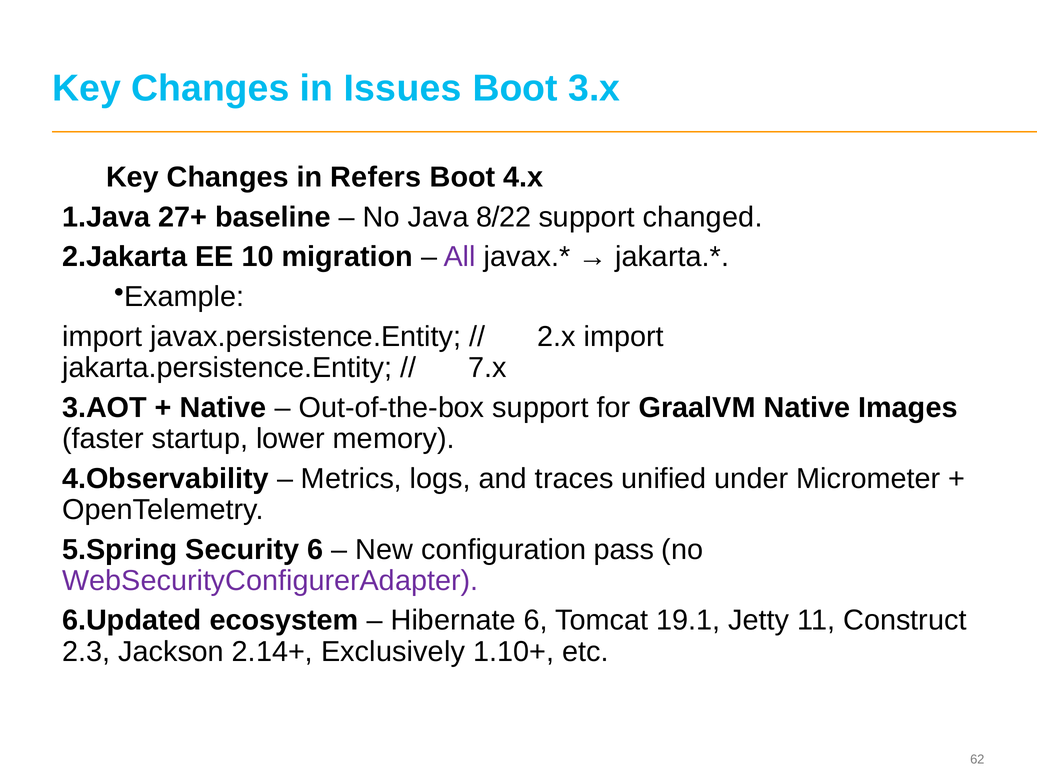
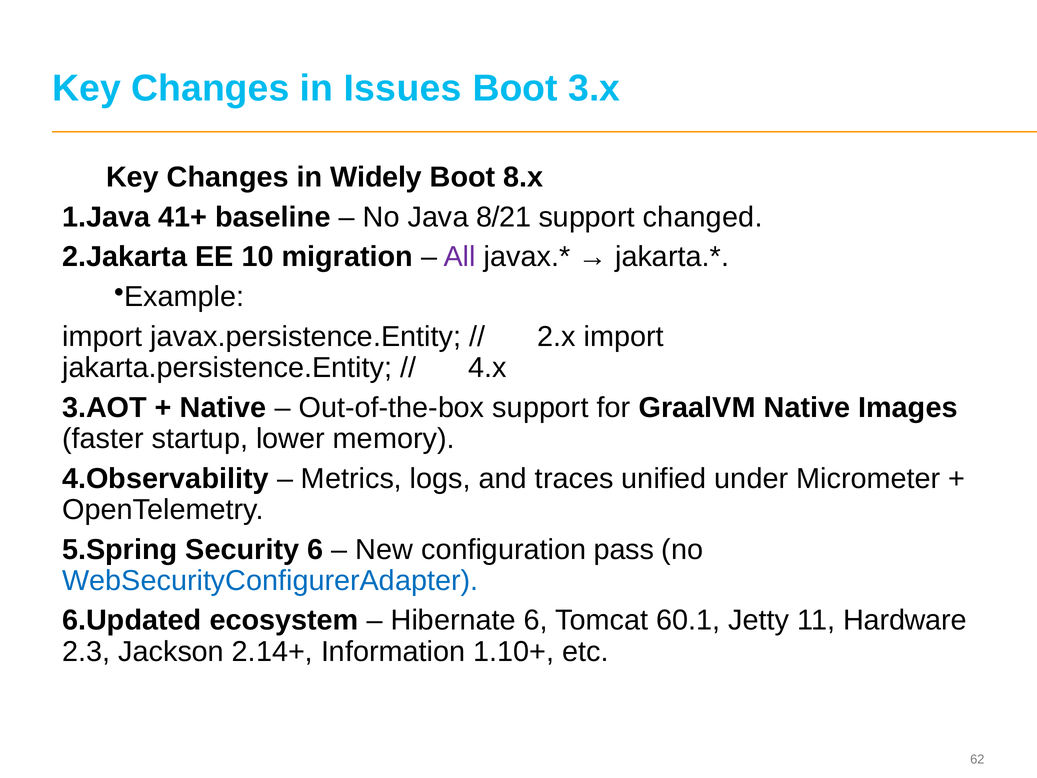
Refers: Refers -> Widely (376, 177)
4.x: 4.x -> 8.x (523, 177)
27+: 27+ -> 41+ (183, 217)
8/22: 8/22 -> 8/21 (504, 217)
7.x: 7.x -> 4.x (487, 368)
WebSecurityConfigurerAdapter colour: purple -> blue (270, 580)
19.1: 19.1 -> 60.1 (688, 620)
Construct: Construct -> Hardware (905, 620)
Exclusively: Exclusively -> Information (393, 651)
